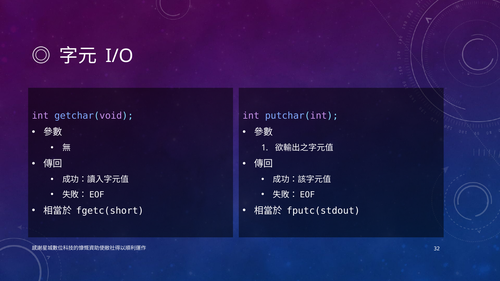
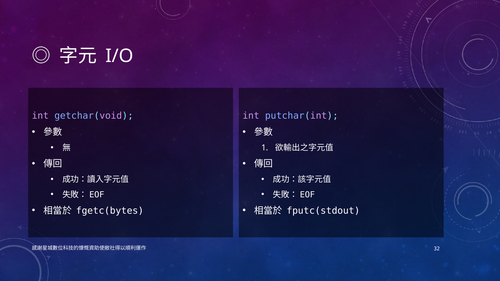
fgetc(short: fgetc(short -> fgetc(bytes (110, 211)
